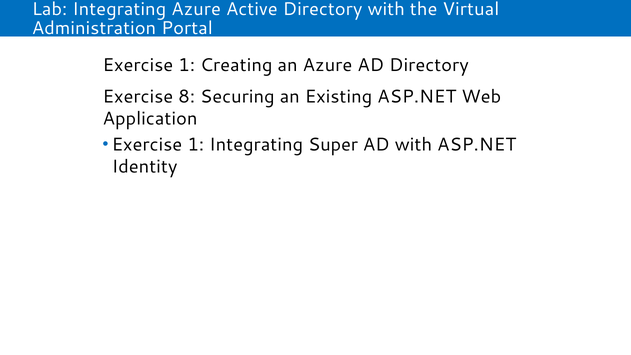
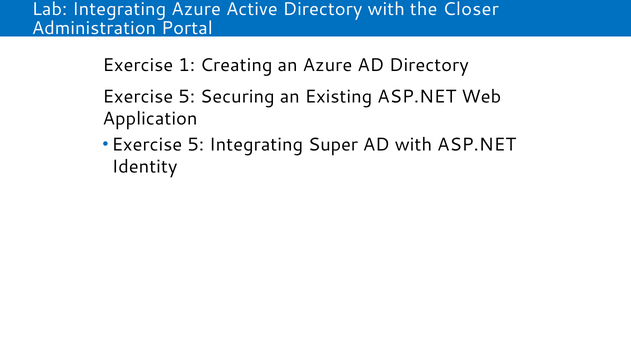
Virtual: Virtual -> Closer (471, 9)
8: 8 -> 5 (187, 97)
1: 1 -> 5 (196, 145)
